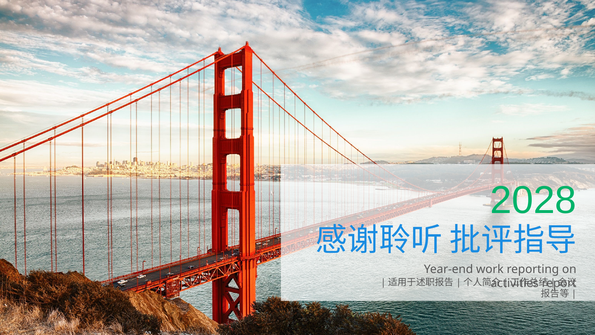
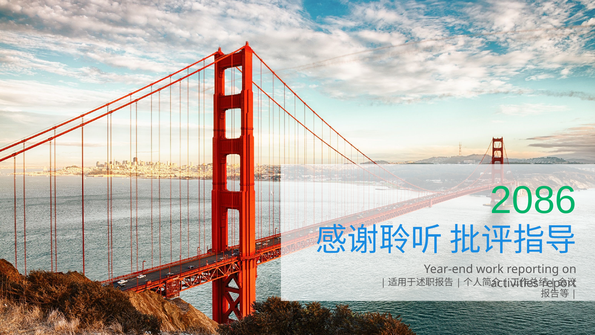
2028: 2028 -> 2086 (533, 200)
